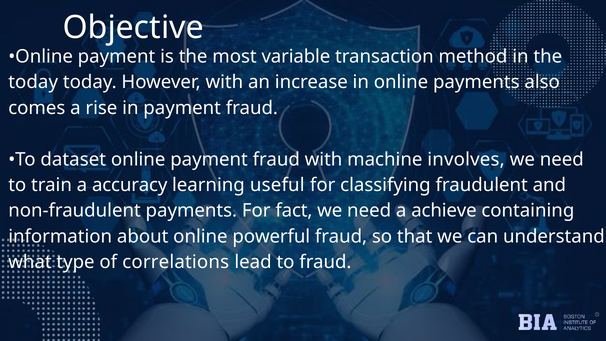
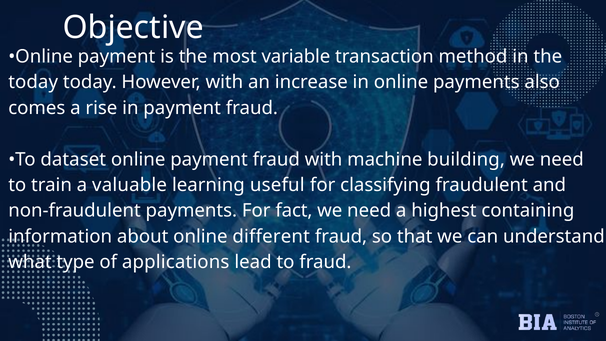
involves: involves -> building (466, 159)
accuracy: accuracy -> valuable (130, 185)
achieve: achieve -> highest (444, 211)
powerful: powerful -> different (271, 236)
correlations: correlations -> applications (176, 262)
